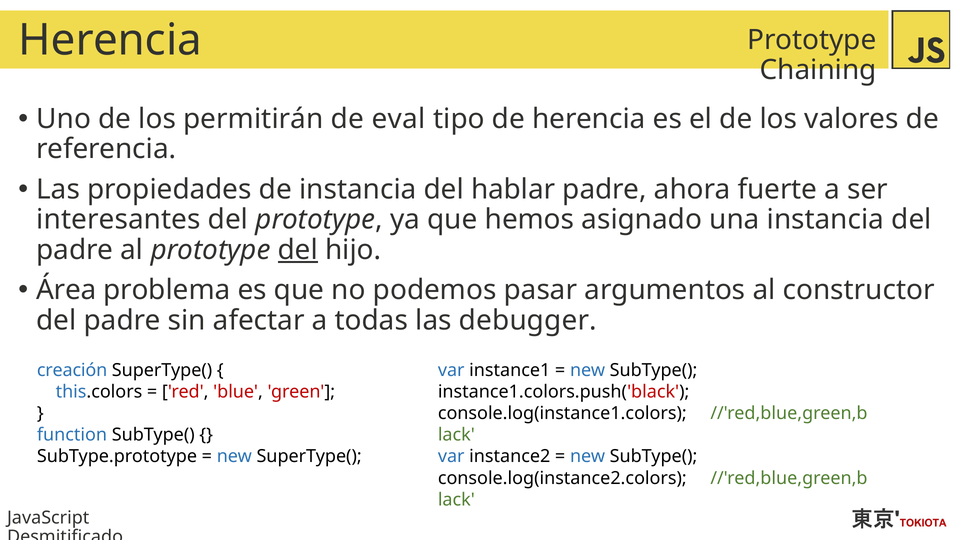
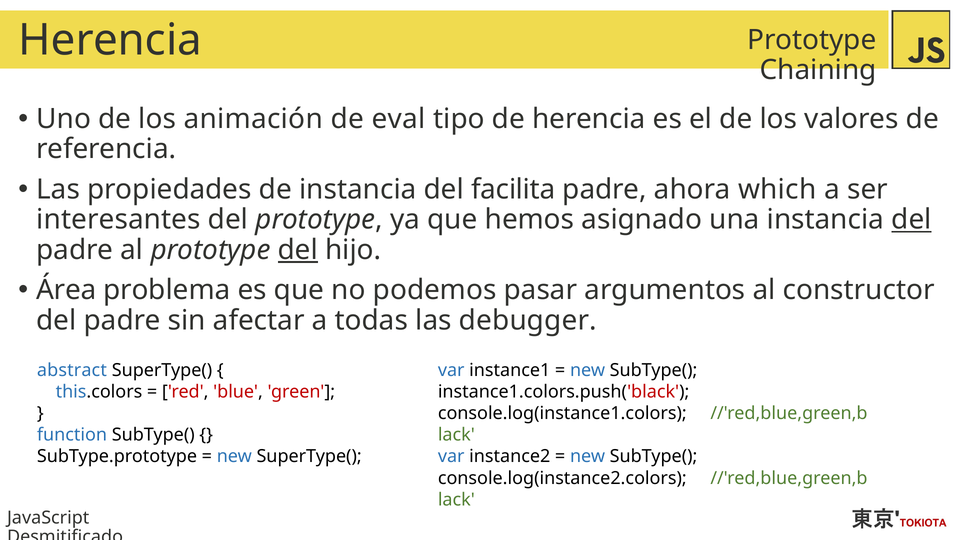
permitirán: permitirán -> animación (253, 119)
hablar: hablar -> facilita (513, 189)
fuerte: fuerte -> which (777, 189)
del underline: none -> present (911, 220)
creación: creación -> abstract (72, 370)
